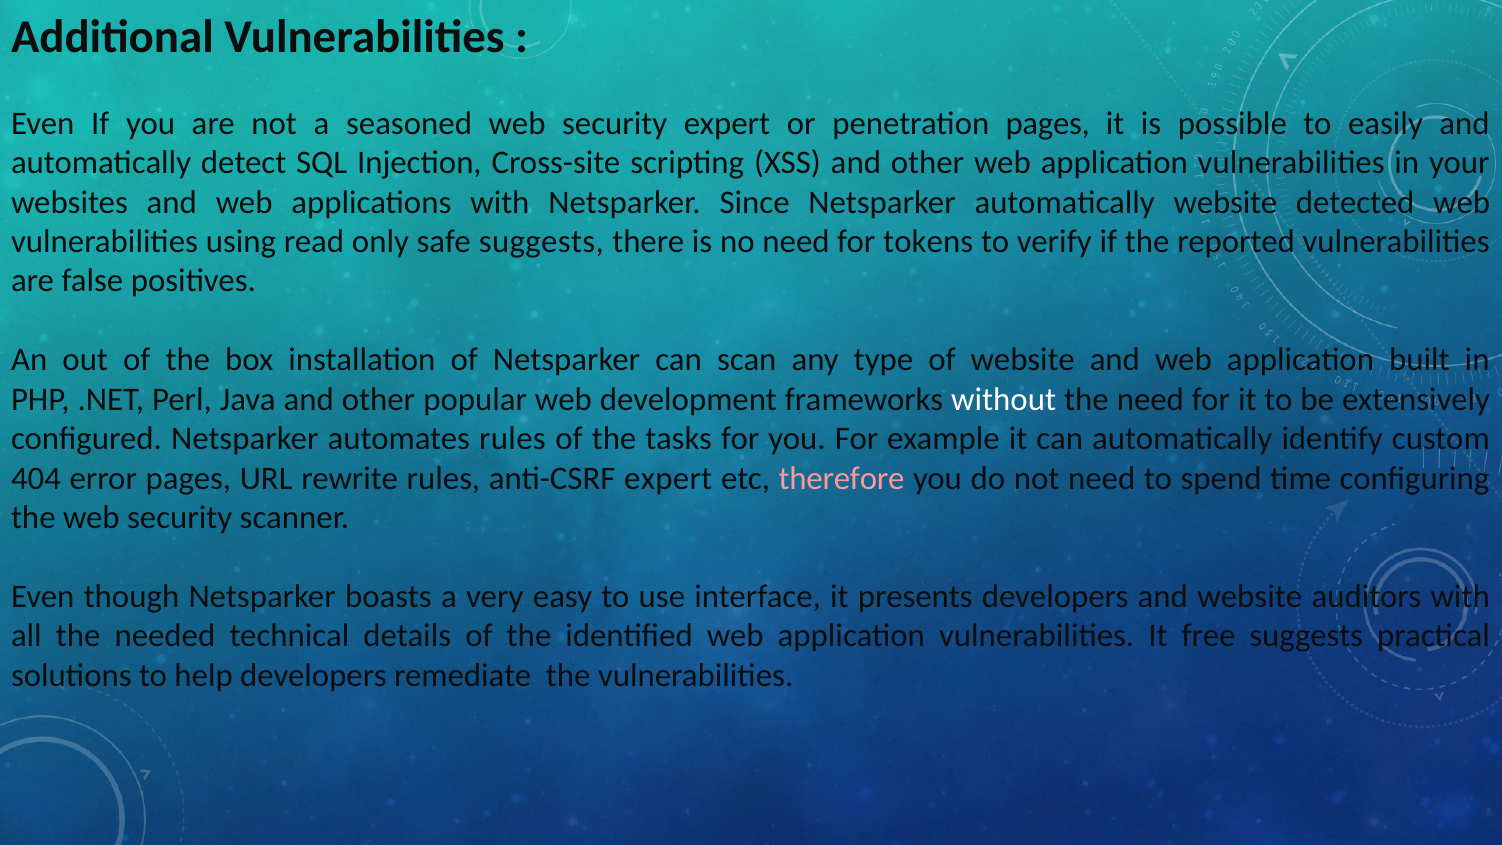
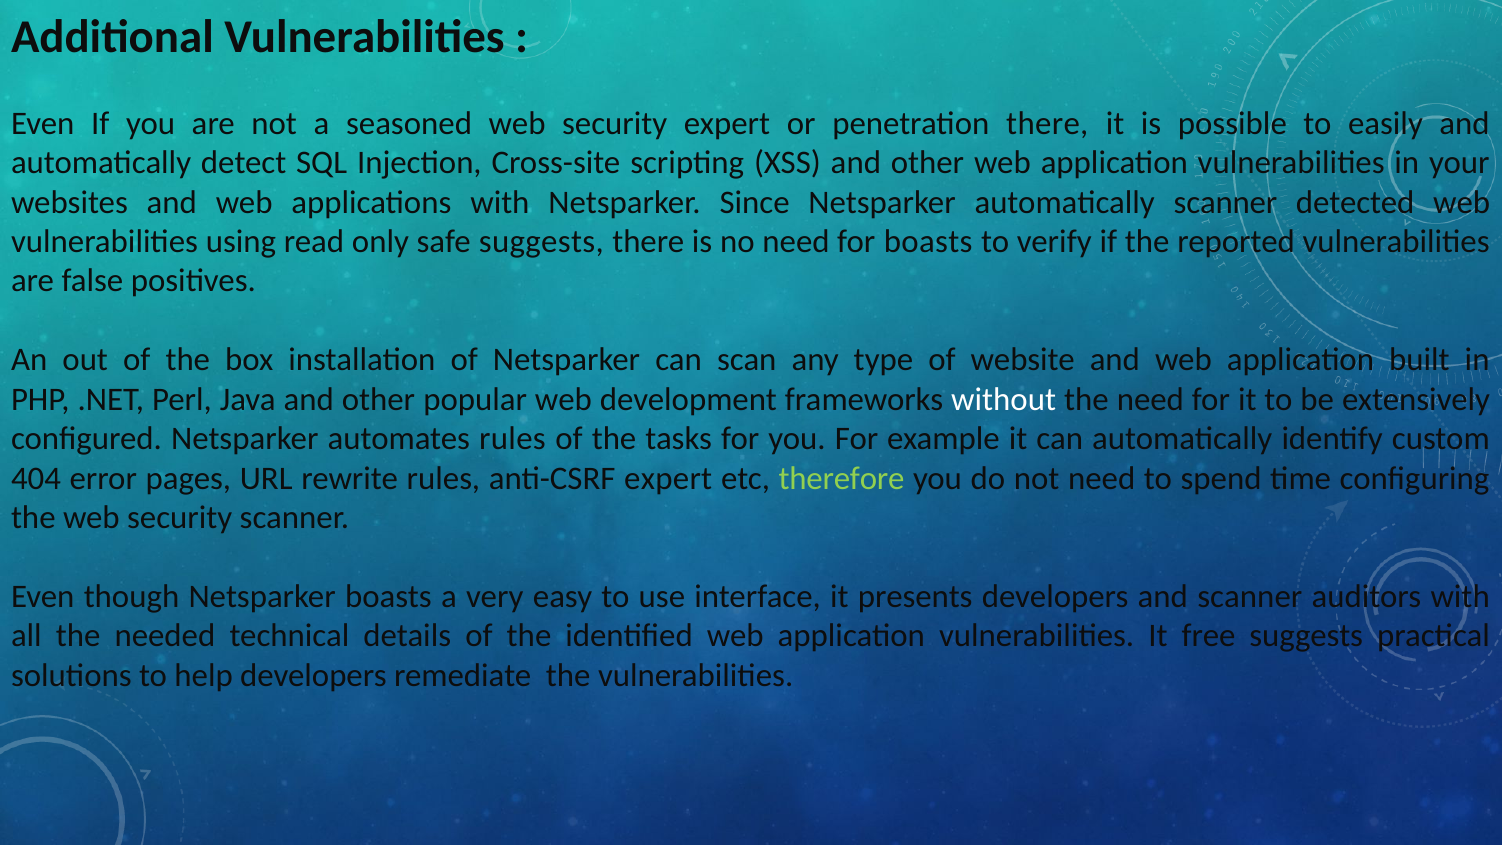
penetration pages: pages -> there (1047, 123)
automatically website: website -> scanner (1226, 202)
for tokens: tokens -> boasts (928, 242)
therefore colour: pink -> light green (842, 478)
and website: website -> scanner (1250, 596)
